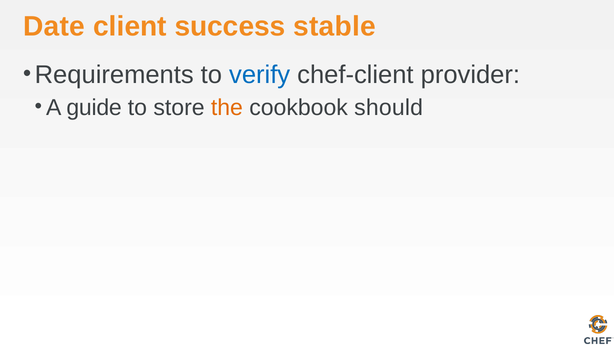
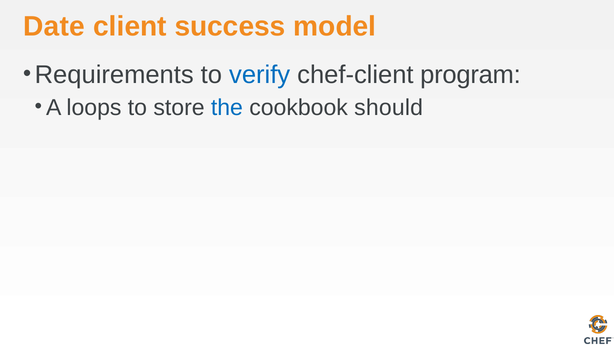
stable: stable -> model (335, 27)
provider: provider -> program (470, 75)
guide: guide -> loops (94, 108)
the colour: orange -> blue (227, 108)
